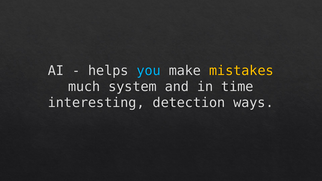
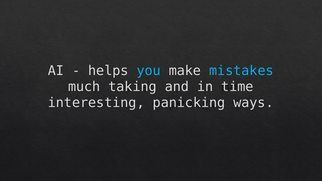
mistakes colour: yellow -> light blue (241, 71)
system: system -> taking (133, 87)
detection: detection -> panicking (189, 103)
